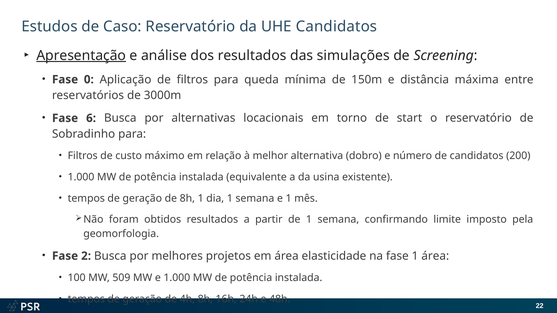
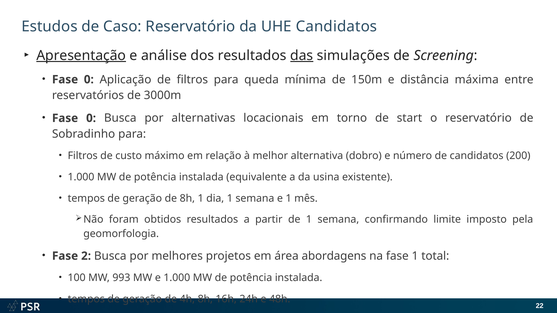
das underline: none -> present (302, 56)
6: 6 -> 0 (91, 118)
elasticidade: elasticidade -> abordagens (334, 256)
1 área: área -> total (435, 256)
509: 509 -> 993 (121, 278)
